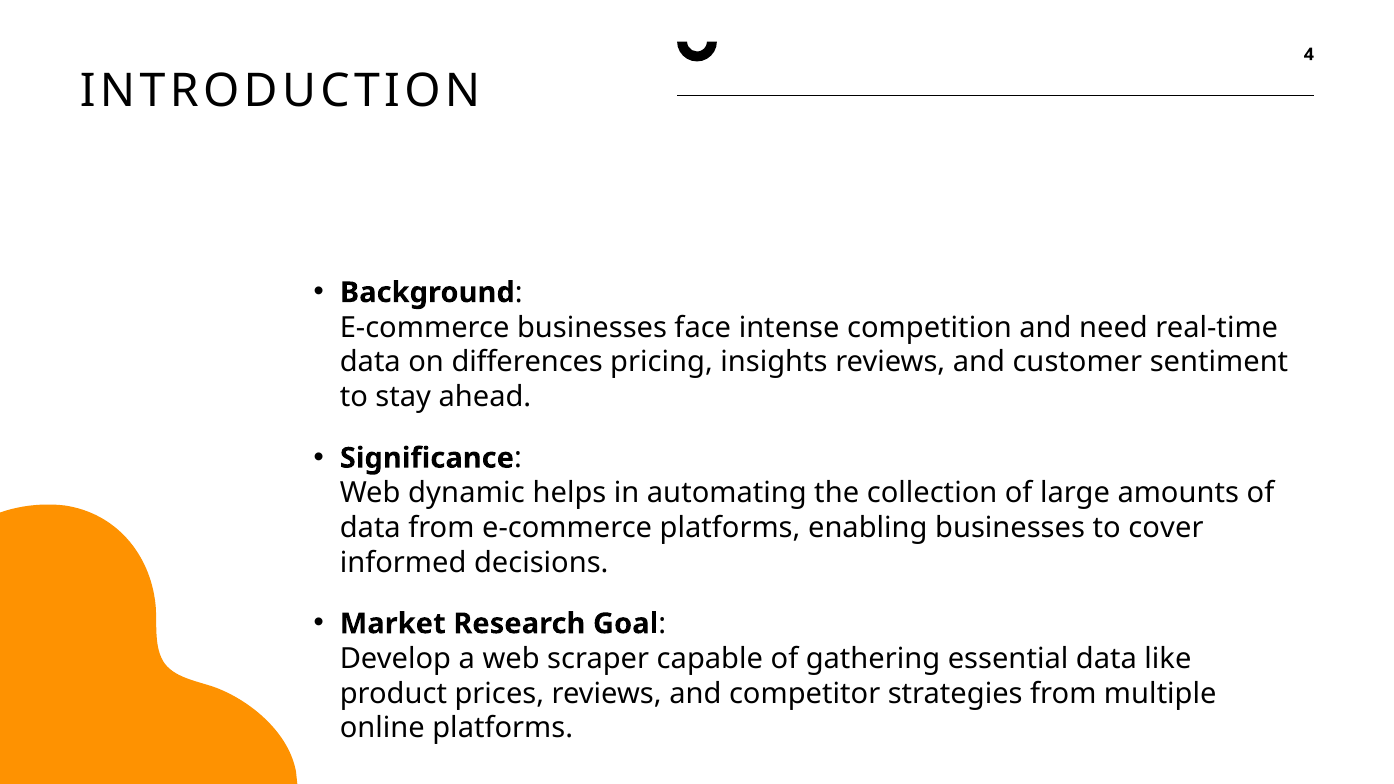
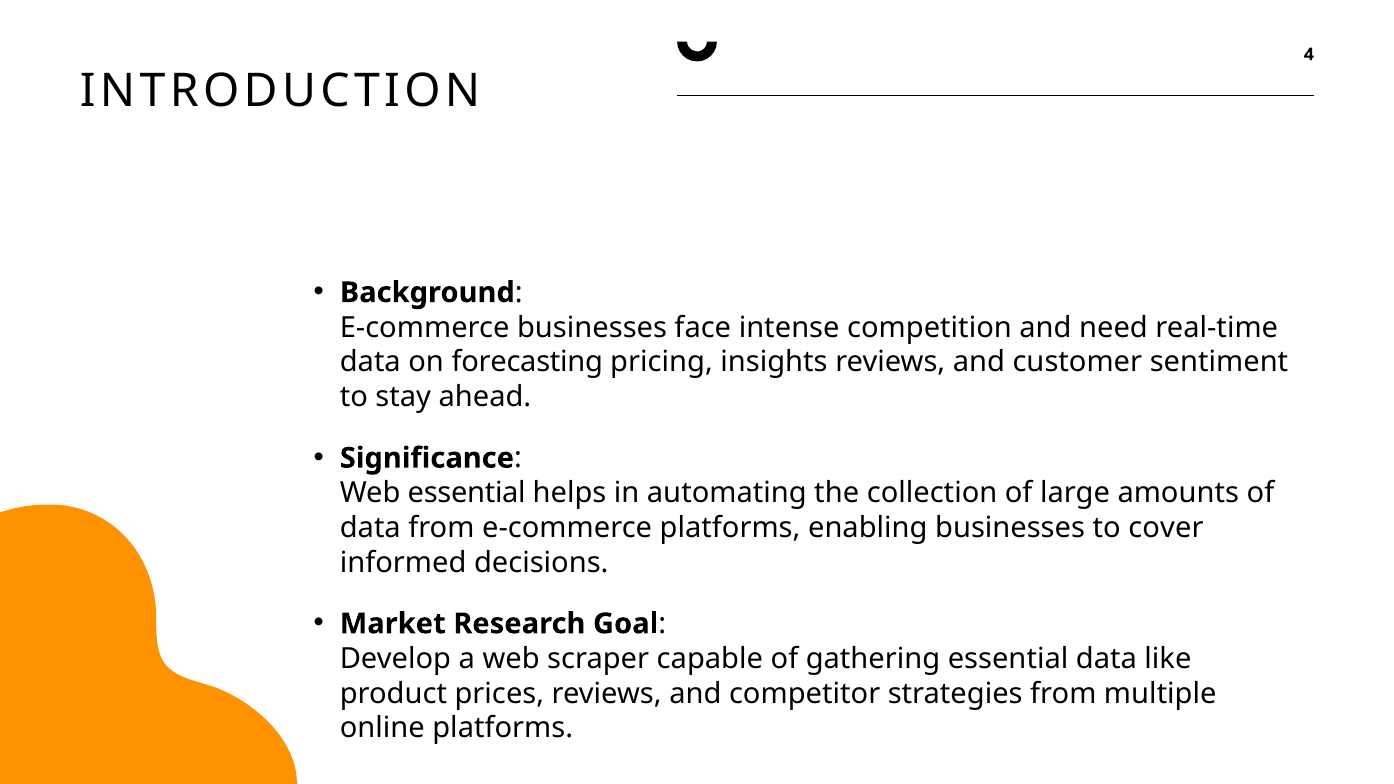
differences: differences -> forecasting (527, 362)
Web dynamic: dynamic -> essential (467, 493)
